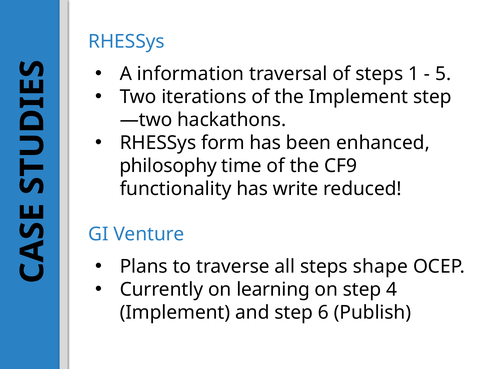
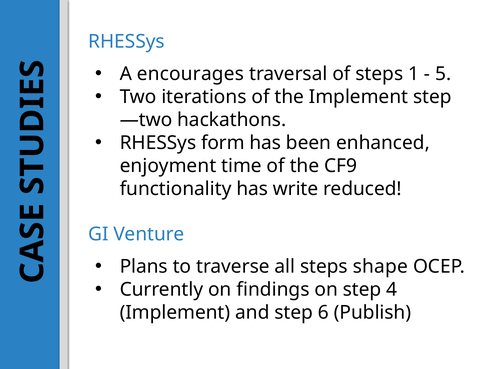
information: information -> encourages (190, 74)
philosophy: philosophy -> enjoyment (168, 166)
learning: learning -> findings (273, 290)
